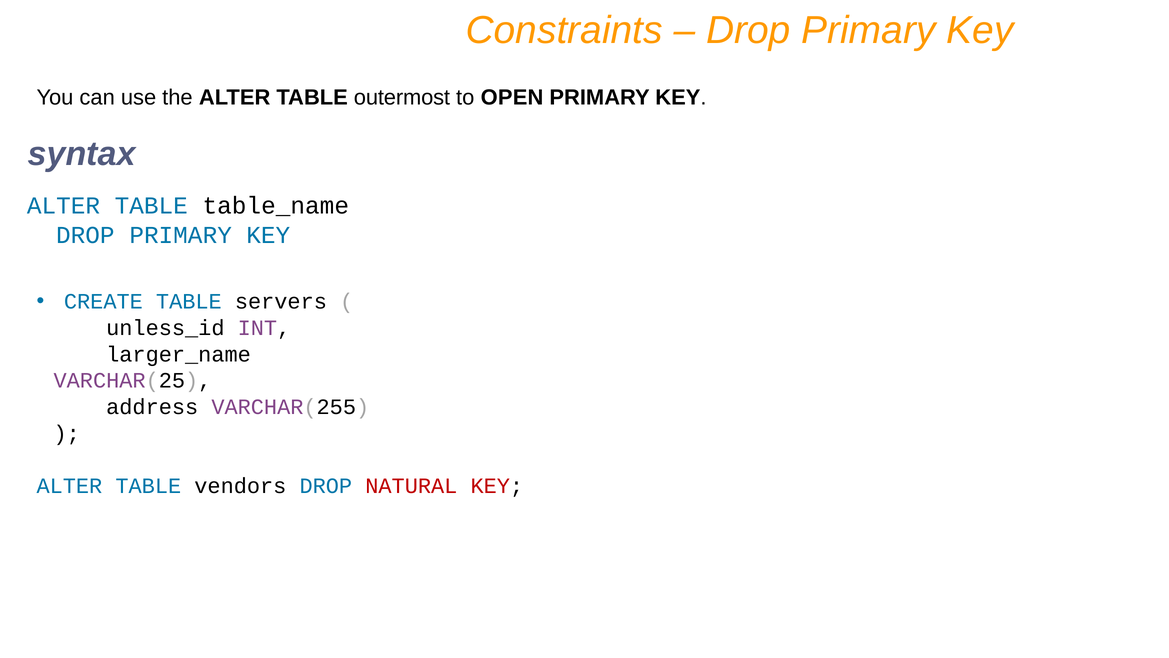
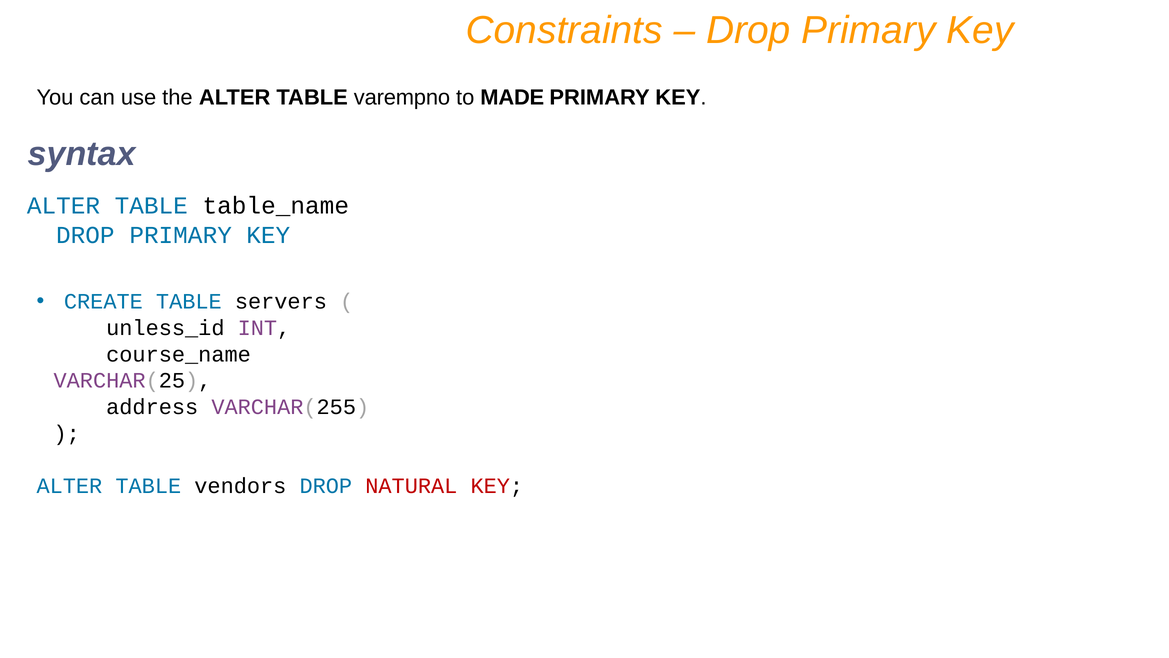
outermost: outermost -> varempno (402, 97)
OPEN: OPEN -> MADE (512, 97)
larger_name: larger_name -> course_name (179, 354)
